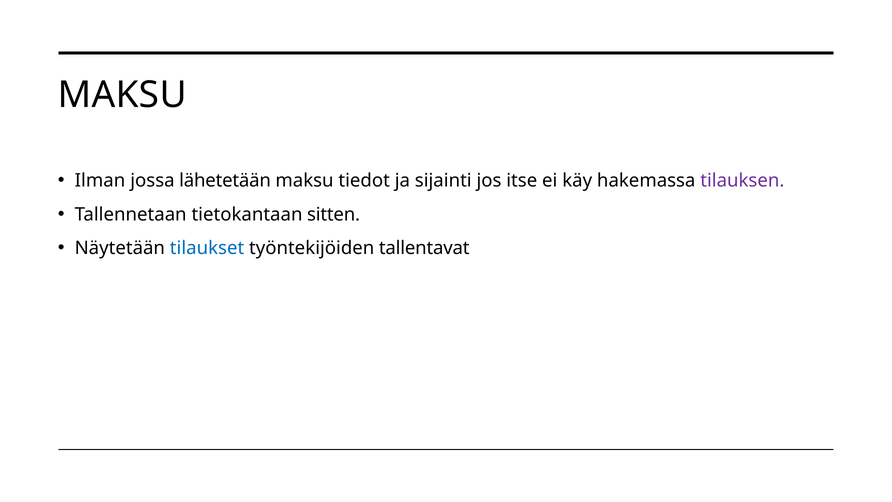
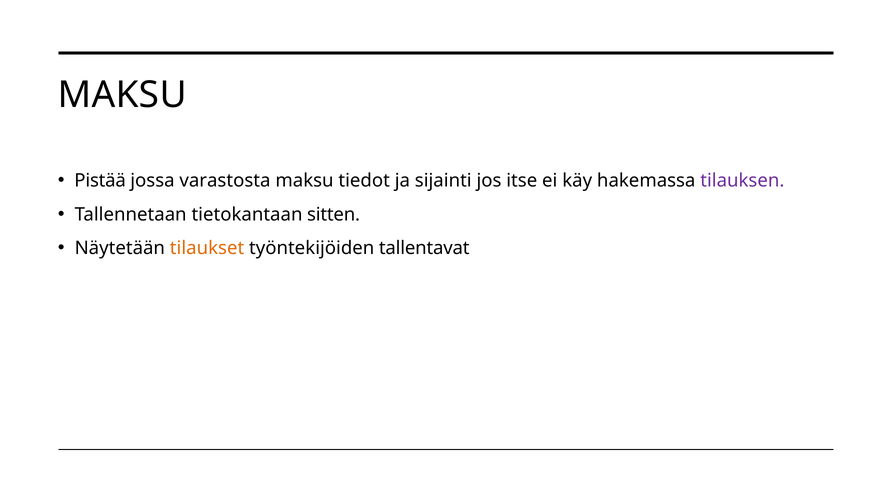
Ilman: Ilman -> Pistää (100, 181)
lähetetään: lähetetään -> varastosta (225, 181)
tilaukset colour: blue -> orange (207, 248)
